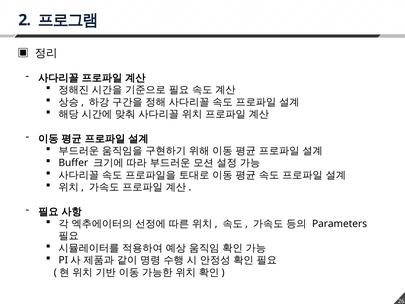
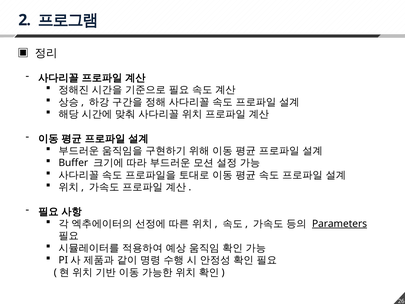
Parameters underline: none -> present (340, 224)
